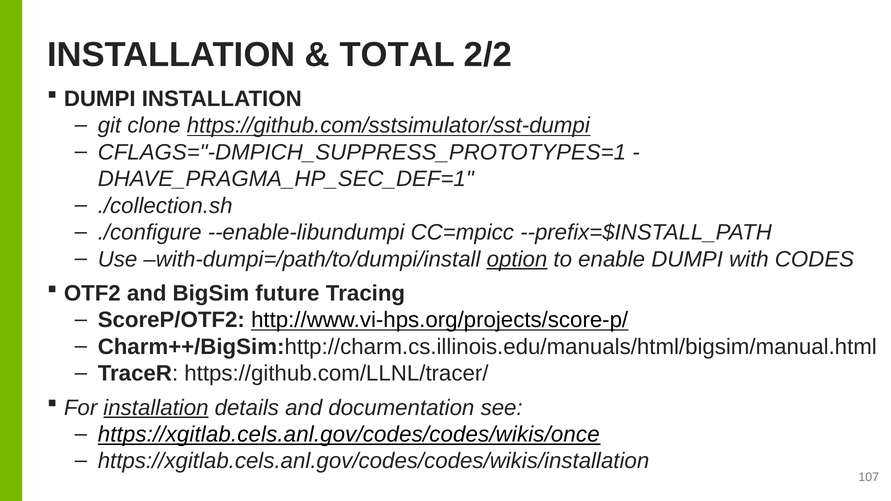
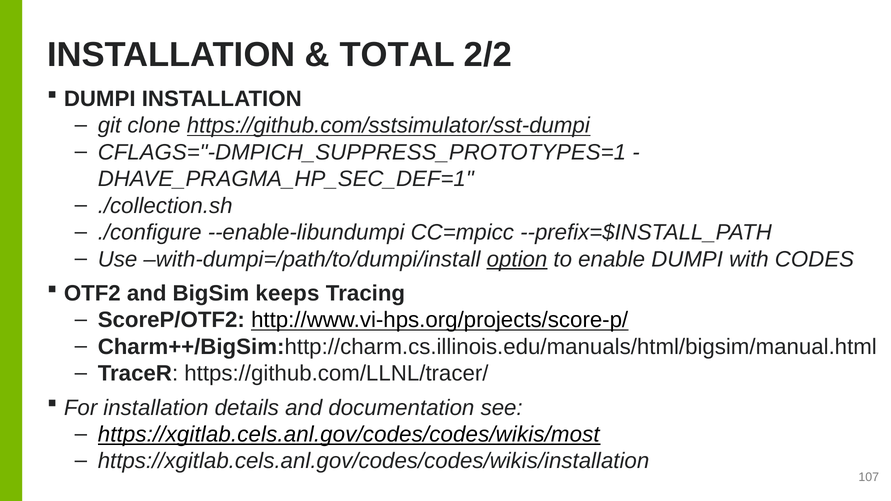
future: future -> keeps (287, 293)
installation underline: present -> none (156, 408)
https://xgitlab.cels.anl.gov/codes/codes/wikis/once: https://xgitlab.cels.anl.gov/codes/codes/wikis/once -> https://xgitlab.cels.anl.gov/codes/codes/wikis/most (349, 435)
